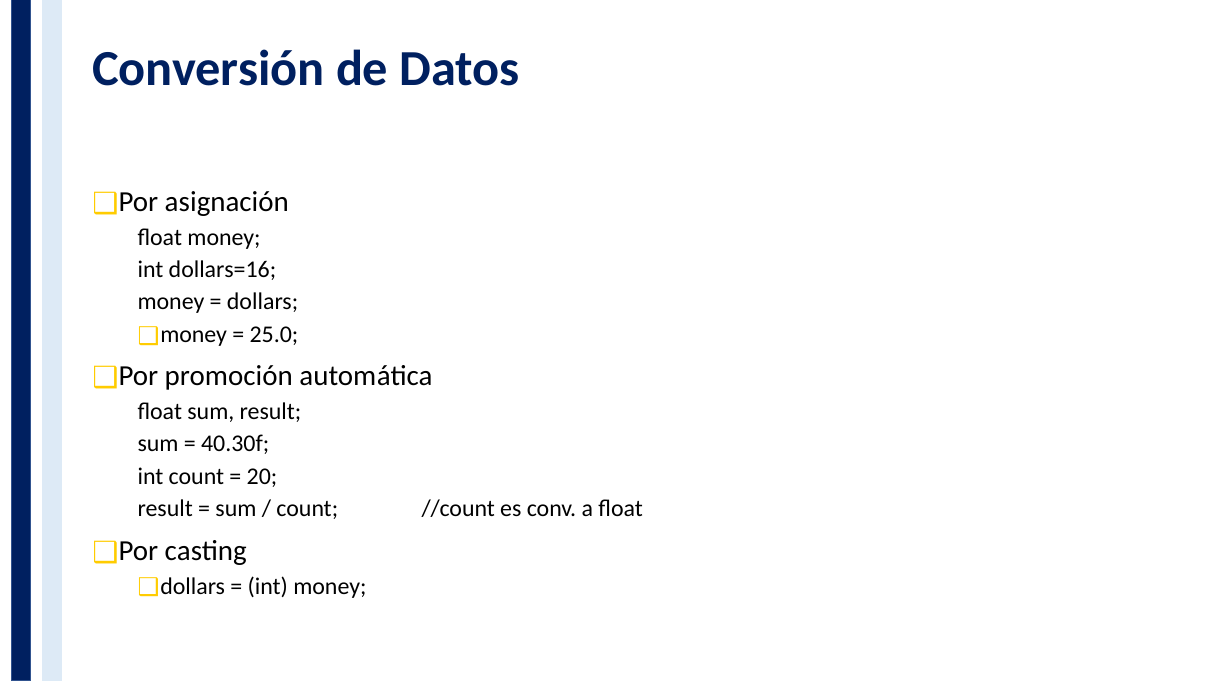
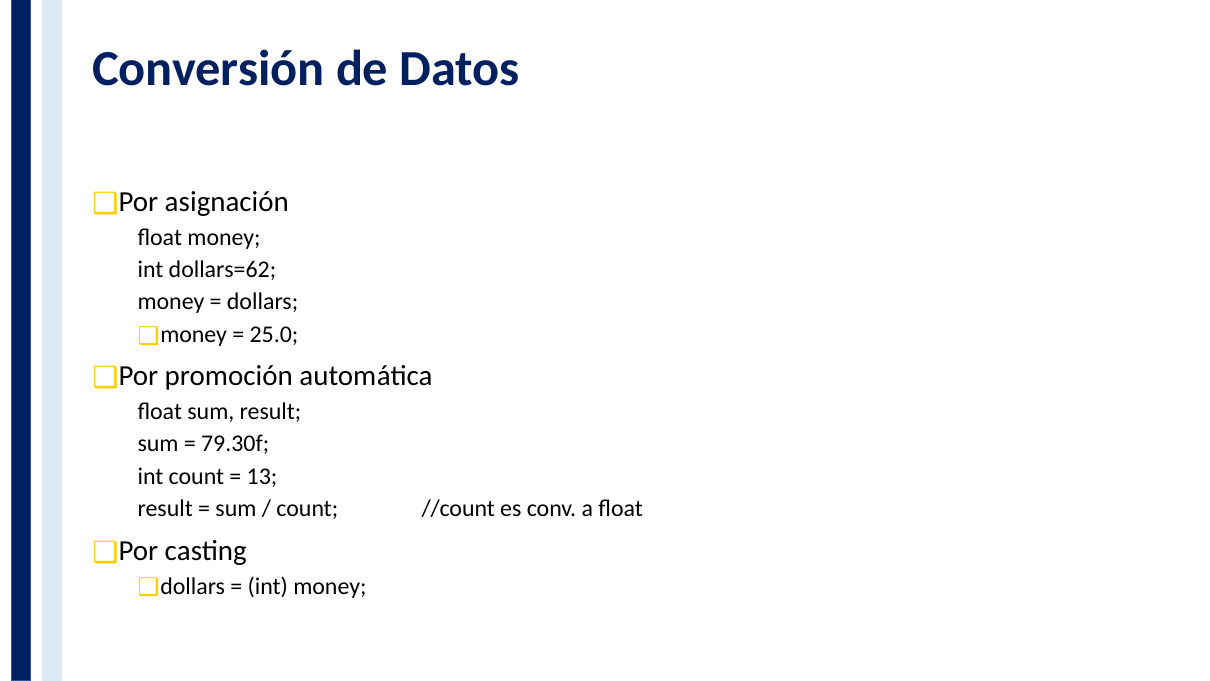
dollars=16: dollars=16 -> dollars=62 (222, 269)
40.30f: 40.30f -> 79.30f (235, 444)
20: 20 -> 13 (262, 476)
